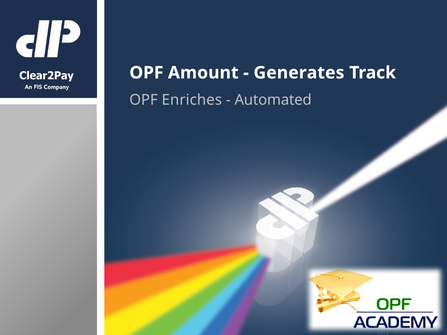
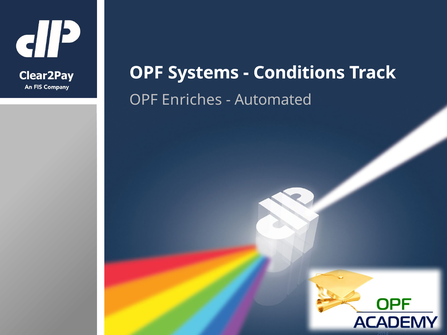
Amount: Amount -> Systems (203, 73)
Generates: Generates -> Conditions (299, 73)
